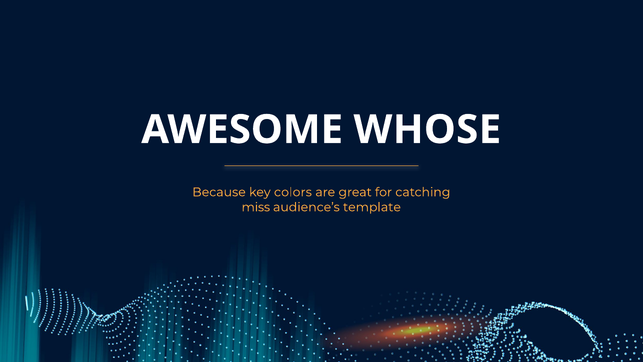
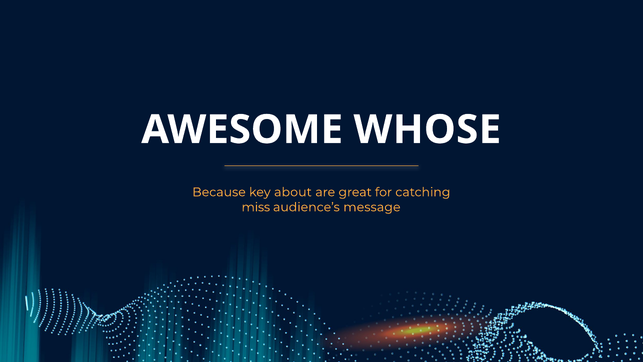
colors: colors -> about (293, 192)
template: template -> message (372, 207)
